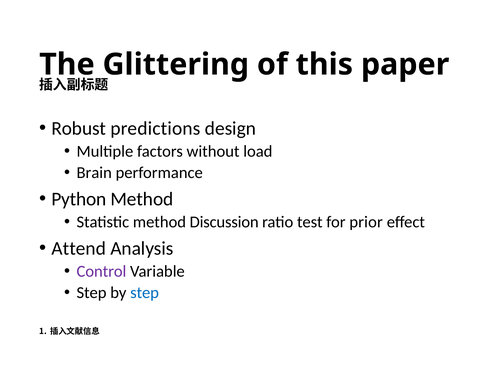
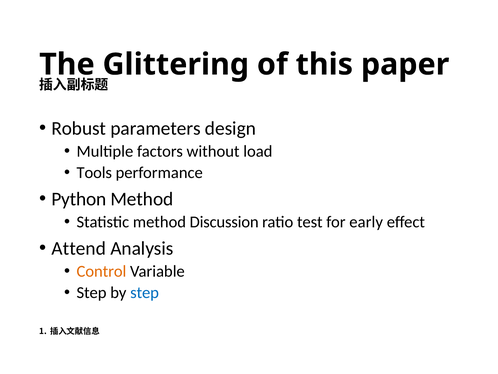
predictions: predictions -> parameters (156, 128)
Brain: Brain -> Tools (94, 172)
prior: prior -> early (366, 222)
Control colour: purple -> orange (101, 271)
